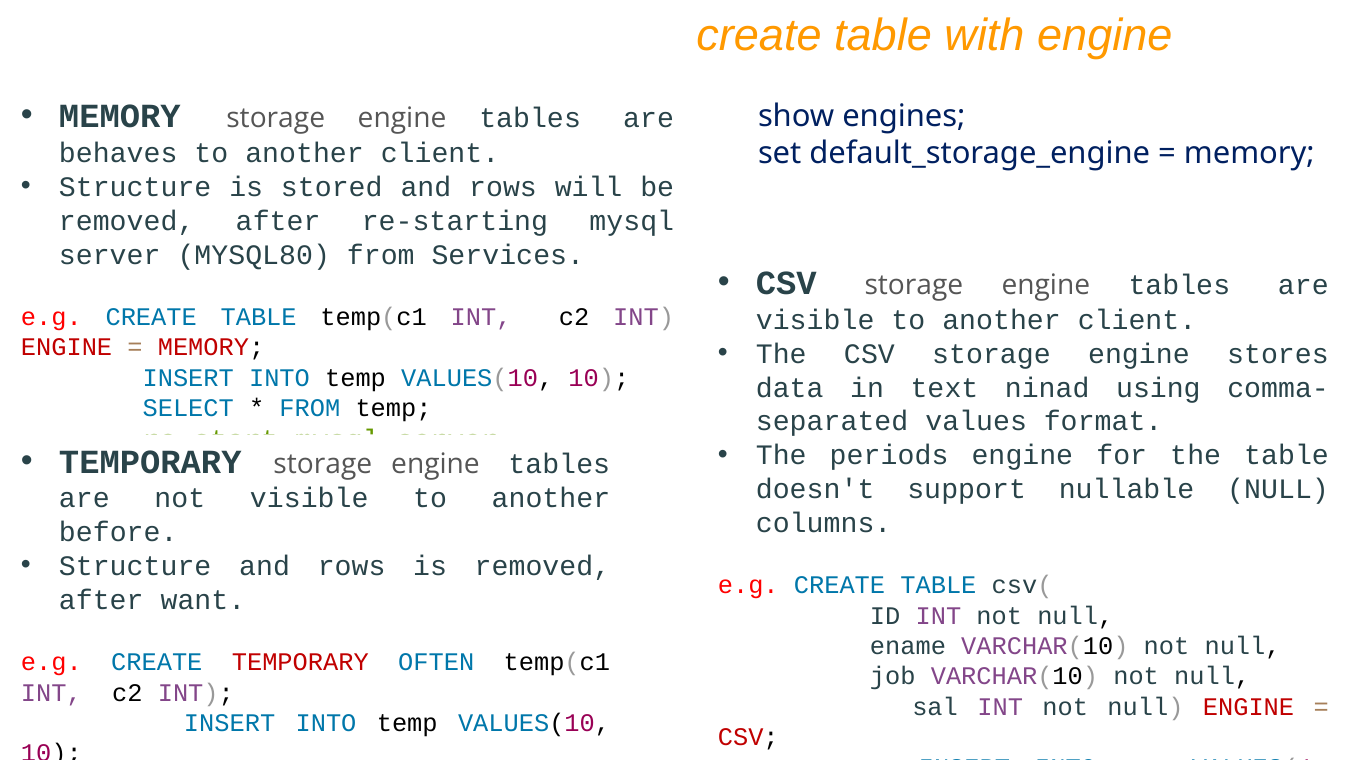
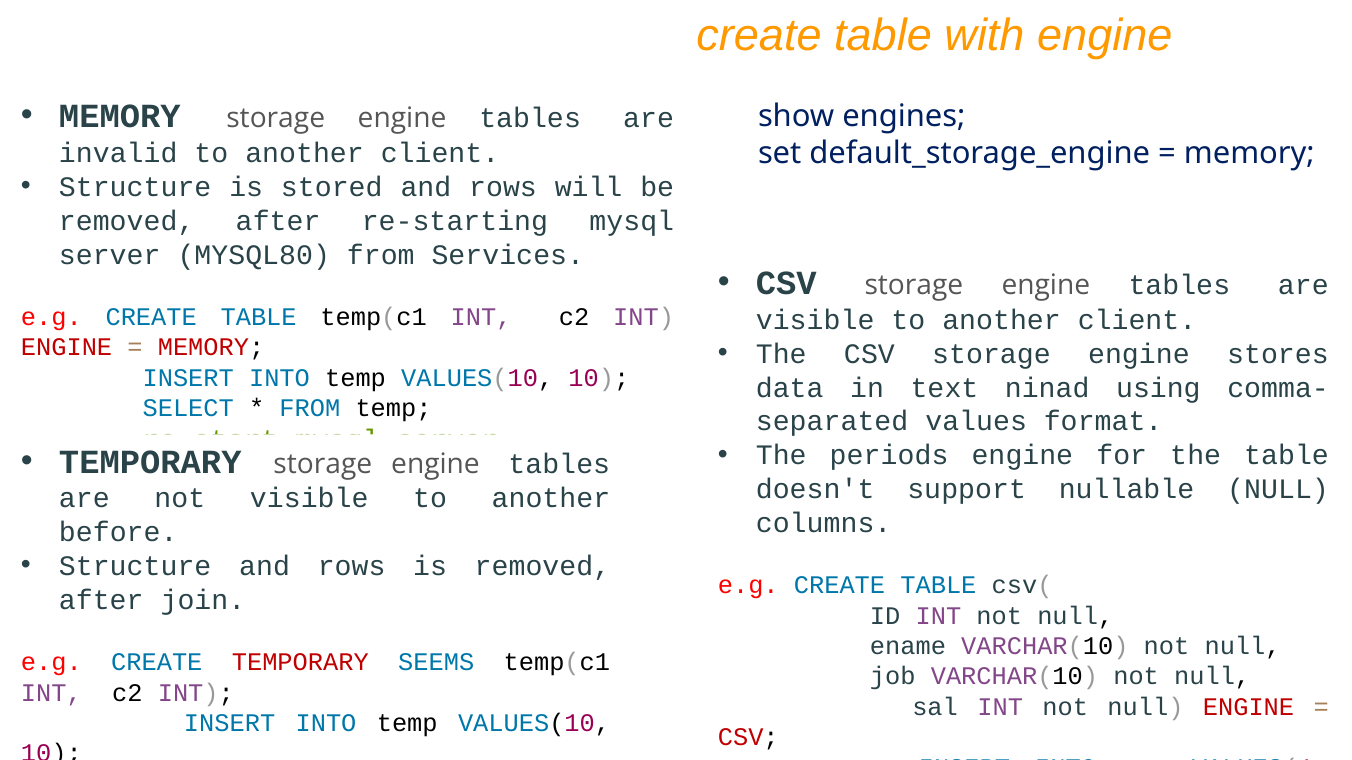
behaves: behaves -> invalid (118, 154)
want: want -> join (203, 600)
OFTEN: OFTEN -> SEEMS (436, 663)
